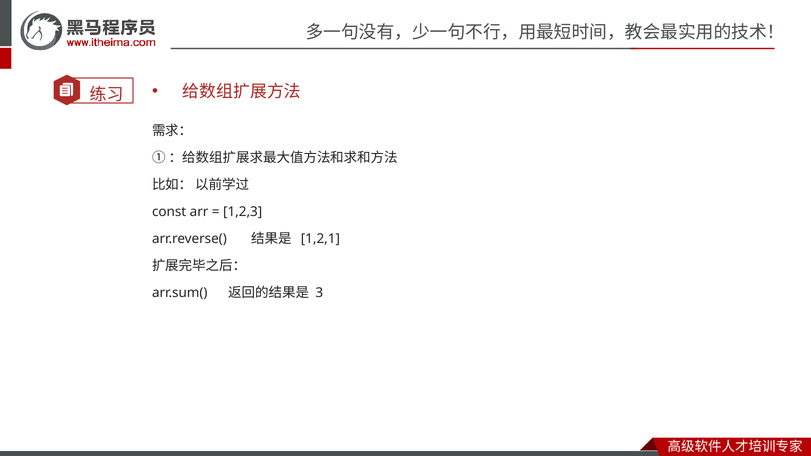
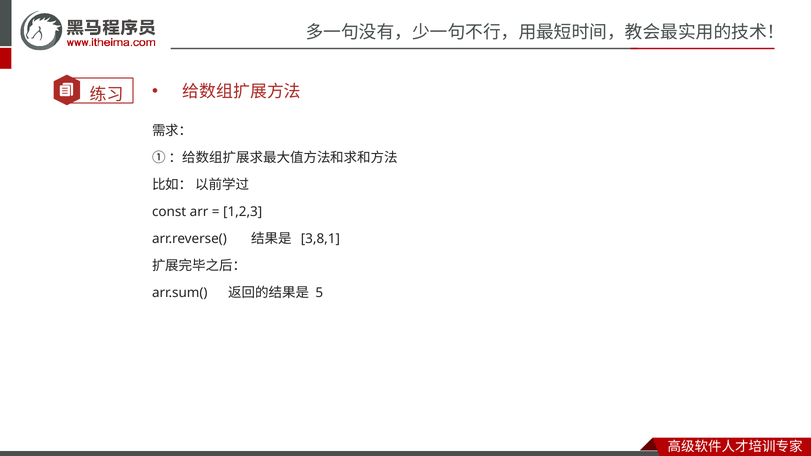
1,2,1: 1,2,1 -> 3,8,1 (320, 239)
3: 3 -> 5 (319, 293)
